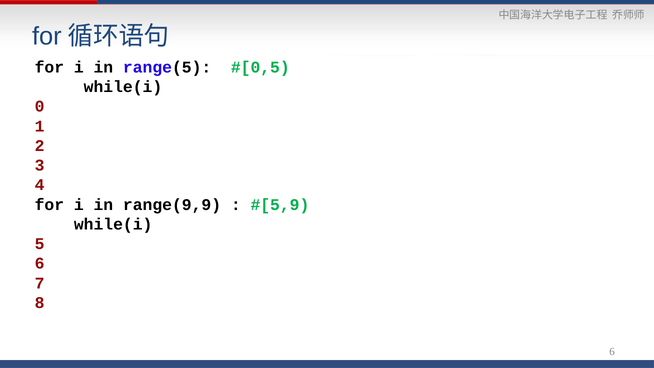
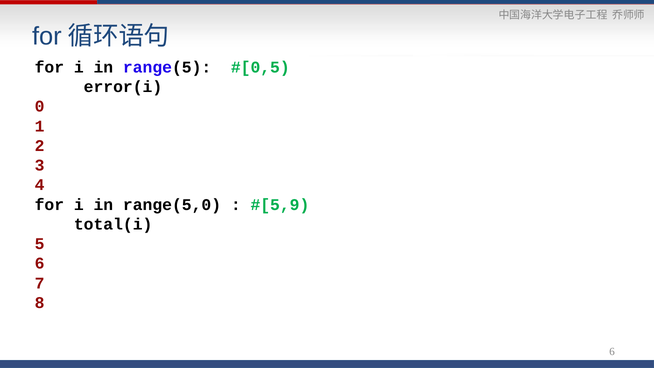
while(i: while(i -> error(i (123, 87)
range(9,9: range(9,9 -> range(5,0 (172, 205)
while(i: while(i -> total(i (113, 224)
